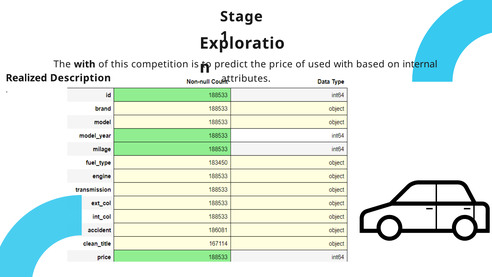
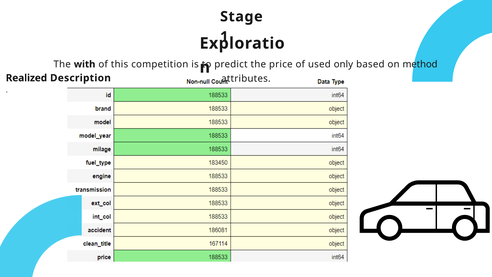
used with: with -> only (343, 64)
internal: internal -> method (420, 64)
